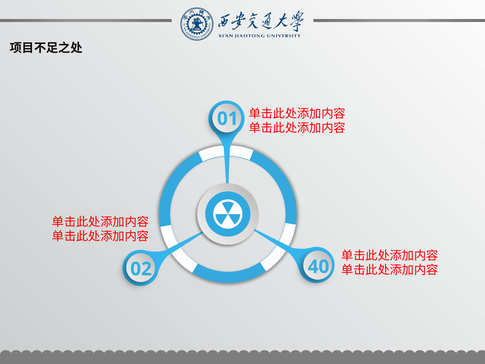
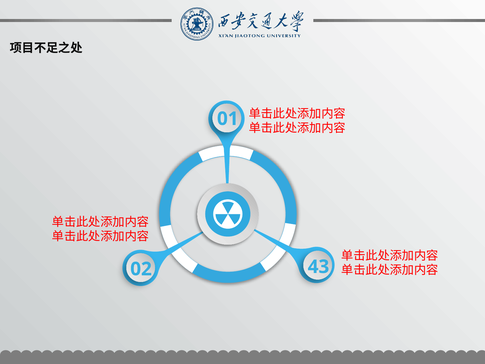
40: 40 -> 43 (318, 267)
